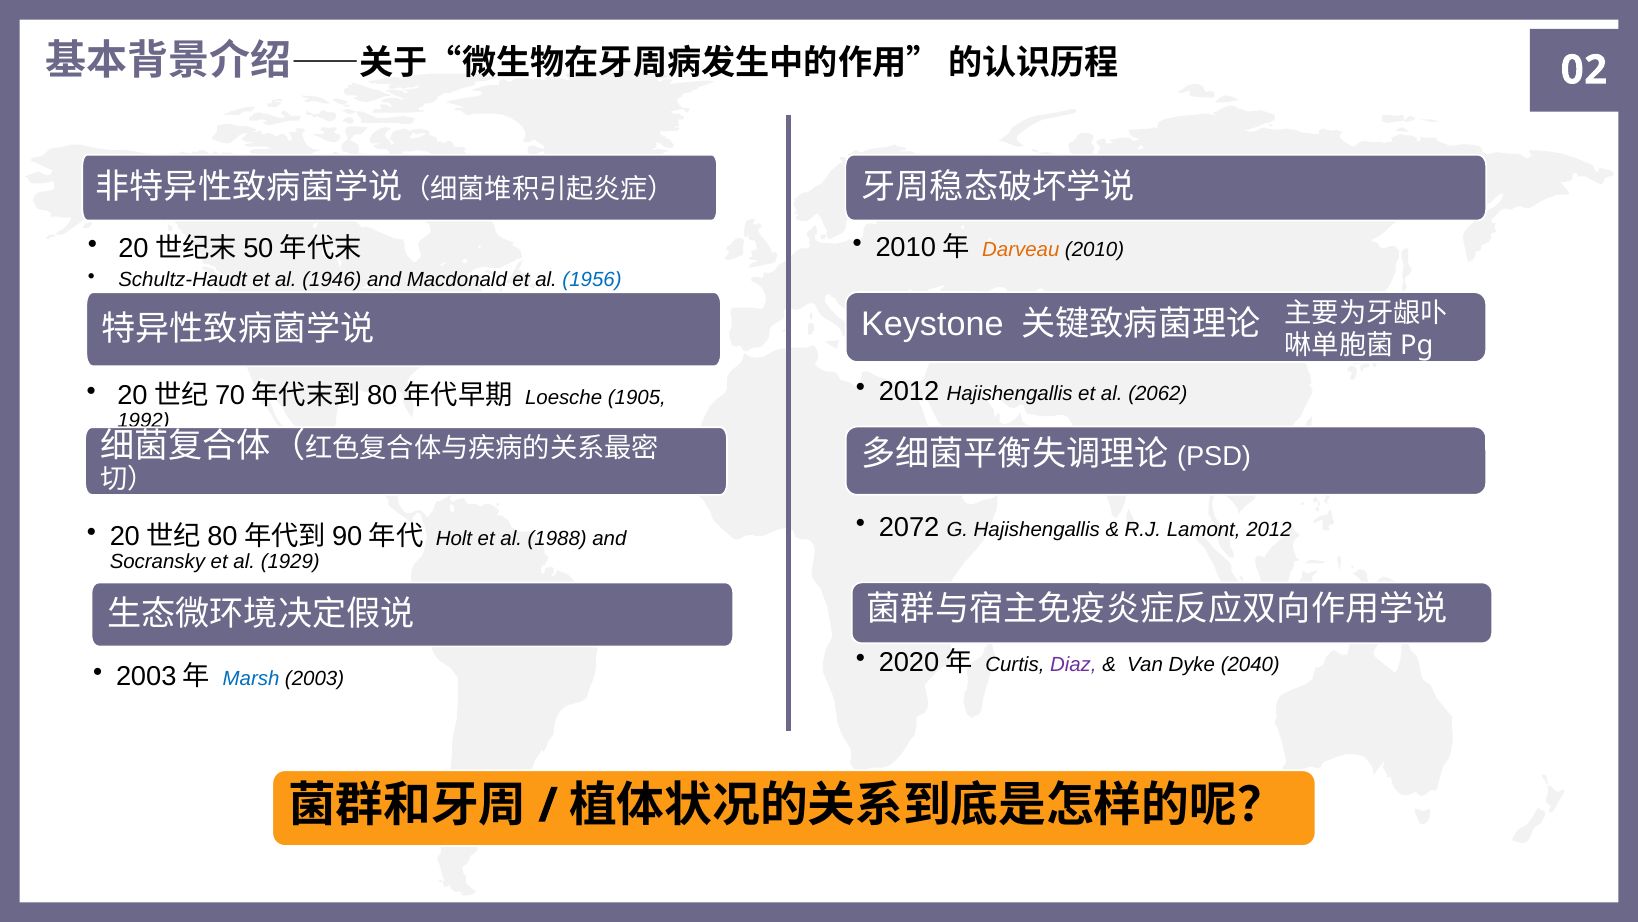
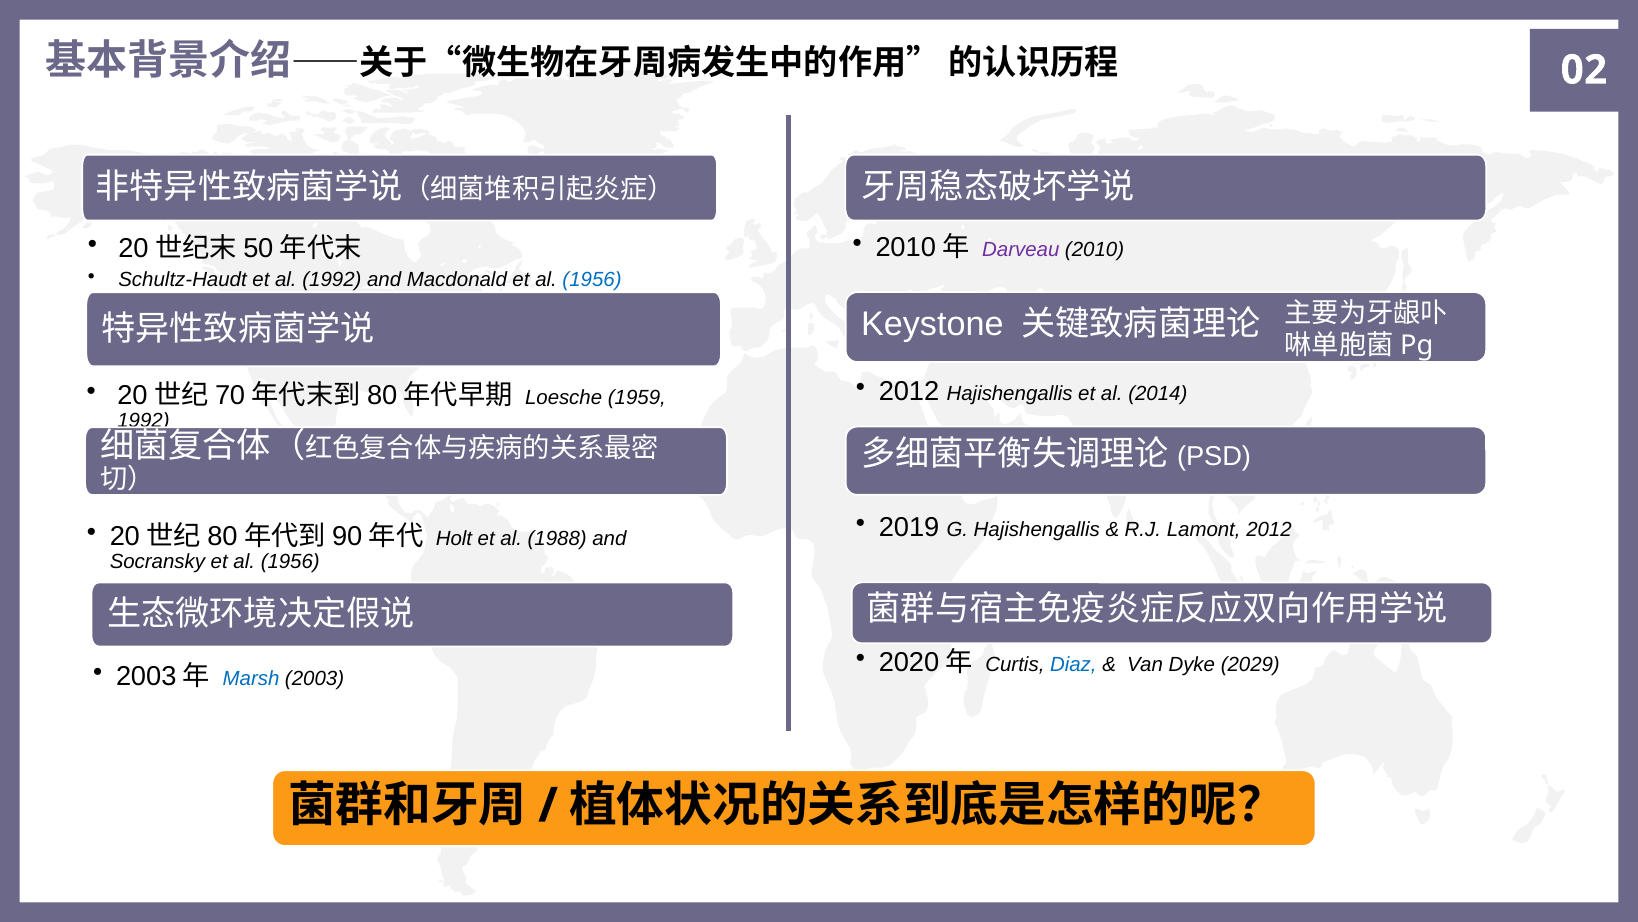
Darveau colour: orange -> purple (1021, 250)
al 1946: 1946 -> 1992 (332, 279)
2062: 2062 -> 2014 (1158, 393)
1905: 1905 -> 1959 (637, 397)
2072: 2072 -> 2019 (909, 527)
Socransky et al 1929: 1929 -> 1956 (290, 562)
Diaz colour: purple -> blue (1073, 664)
2040: 2040 -> 2029 (1250, 664)
